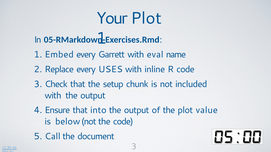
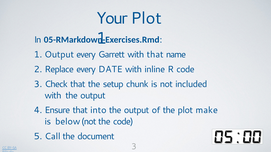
1 Embed: Embed -> Output (59, 55)
with eval: eval -> that (155, 55)
USES: USES -> DATE (110, 70)
value: value -> make (207, 110)
